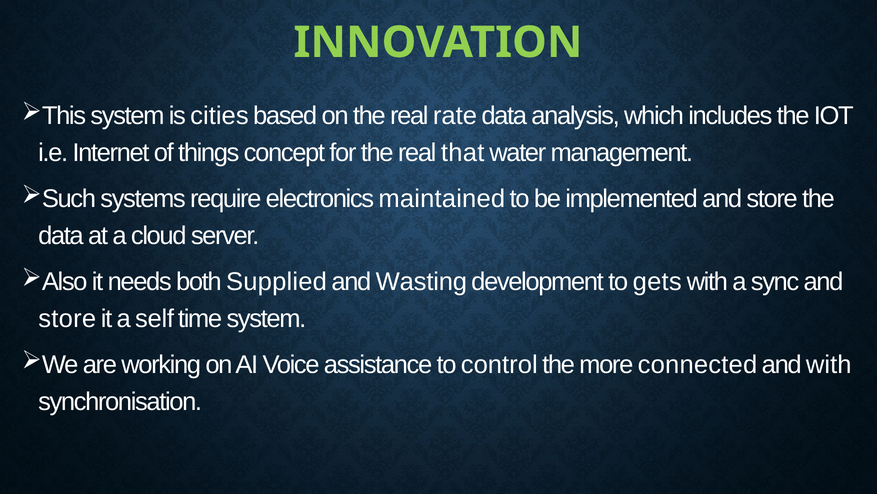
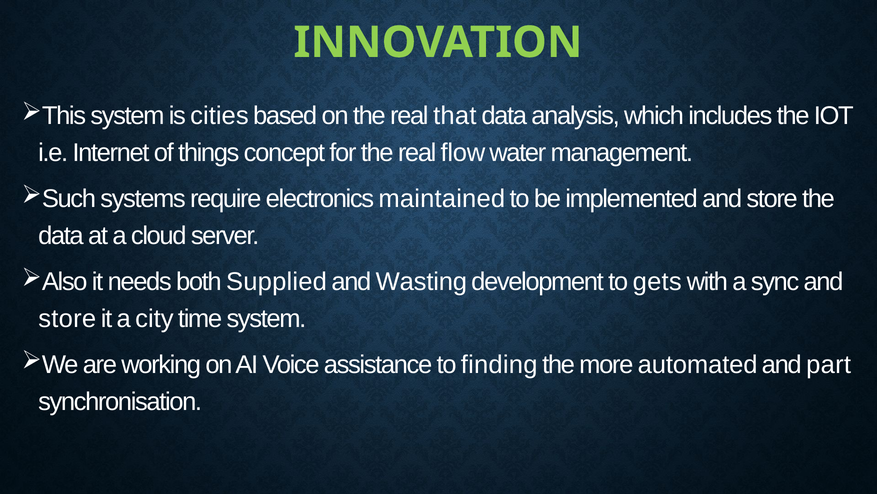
rate: rate -> that (455, 116)
that: that -> flow (463, 152)
self: self -> city (154, 318)
control: control -> finding (499, 364)
connected: connected -> automated (698, 364)
and with: with -> part (829, 364)
